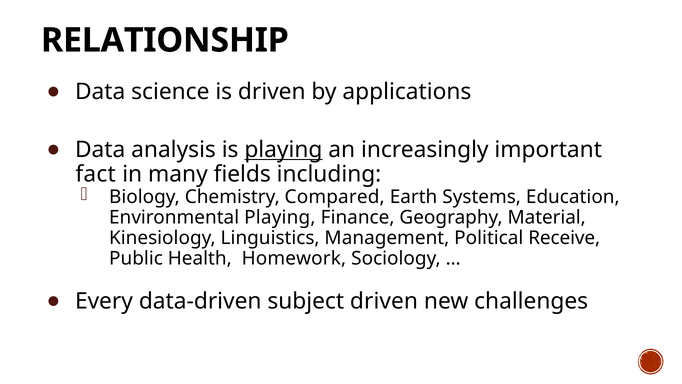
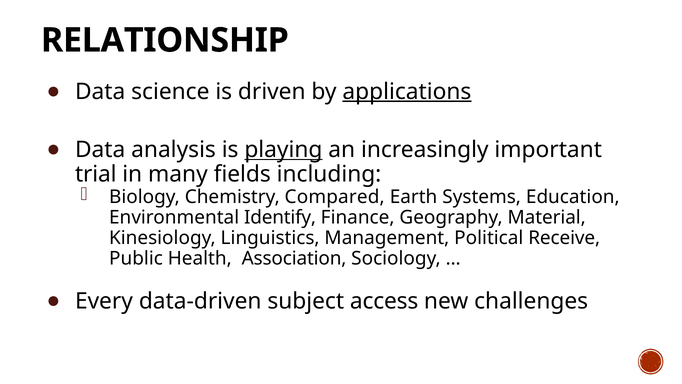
applications underline: none -> present (407, 91)
fact: fact -> trial (96, 174)
Environmental Playing: Playing -> Identify (280, 217)
Homework: Homework -> Association (294, 258)
subject driven: driven -> access (384, 301)
